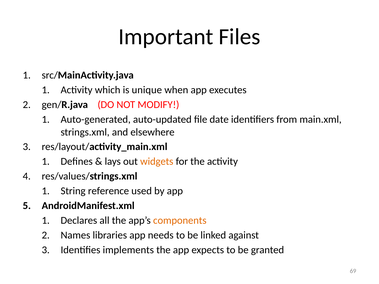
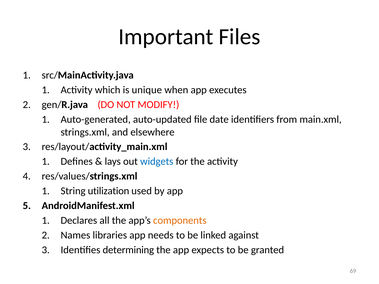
widgets colour: orange -> blue (157, 162)
reference: reference -> utilization (109, 191)
implements: implements -> determining (128, 250)
